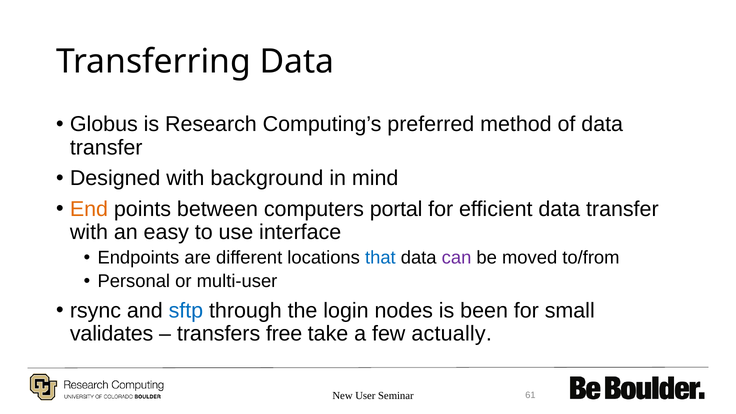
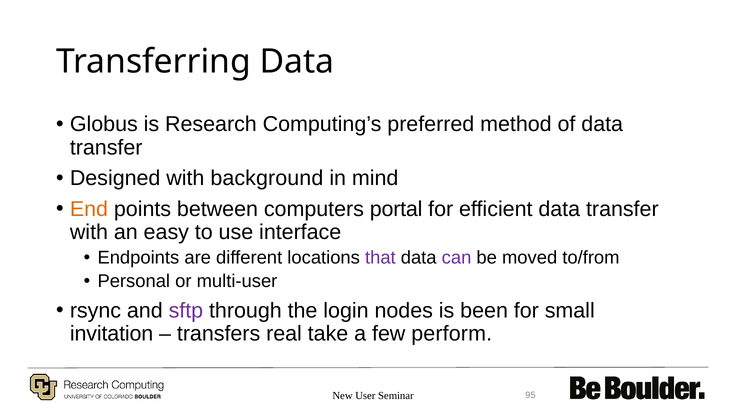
that colour: blue -> purple (380, 258)
sftp colour: blue -> purple (186, 311)
validates: validates -> invitation (112, 334)
free: free -> real (284, 334)
actually: actually -> perform (452, 334)
61: 61 -> 95 (530, 395)
